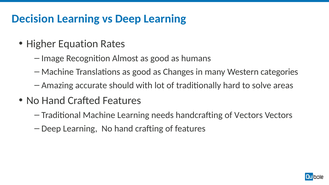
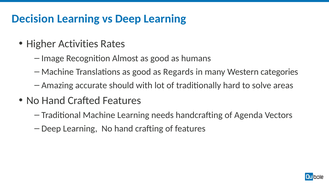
Equation: Equation -> Activities (78, 44)
Changes: Changes -> Regards (178, 72)
of Vectors: Vectors -> Agenda (248, 115)
